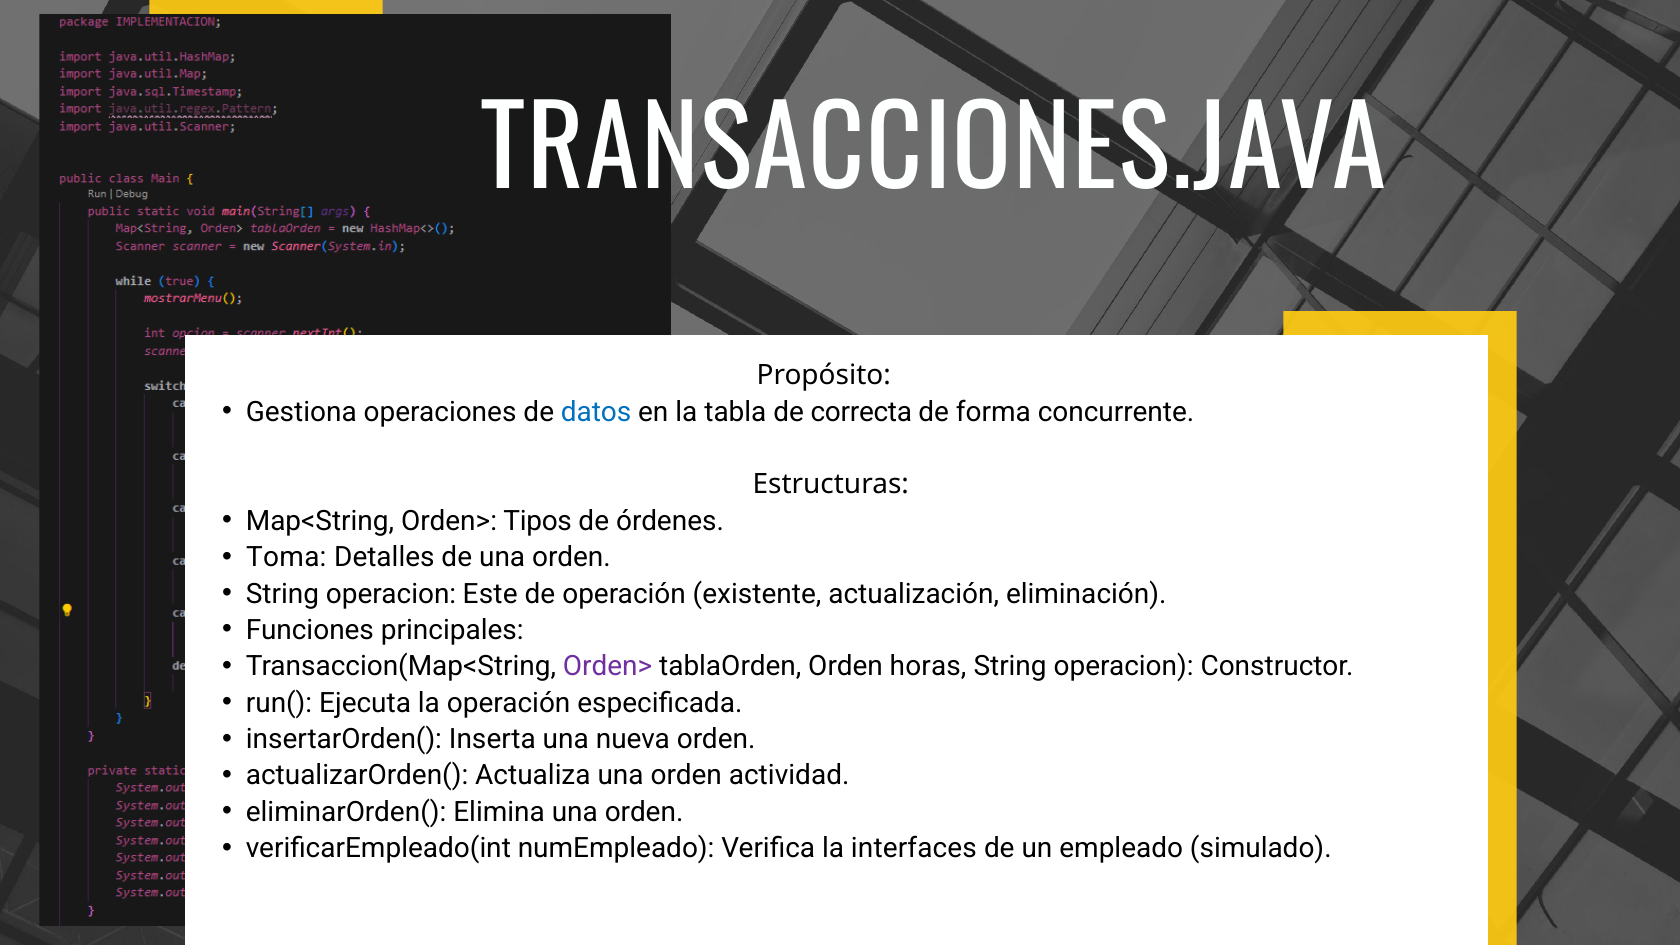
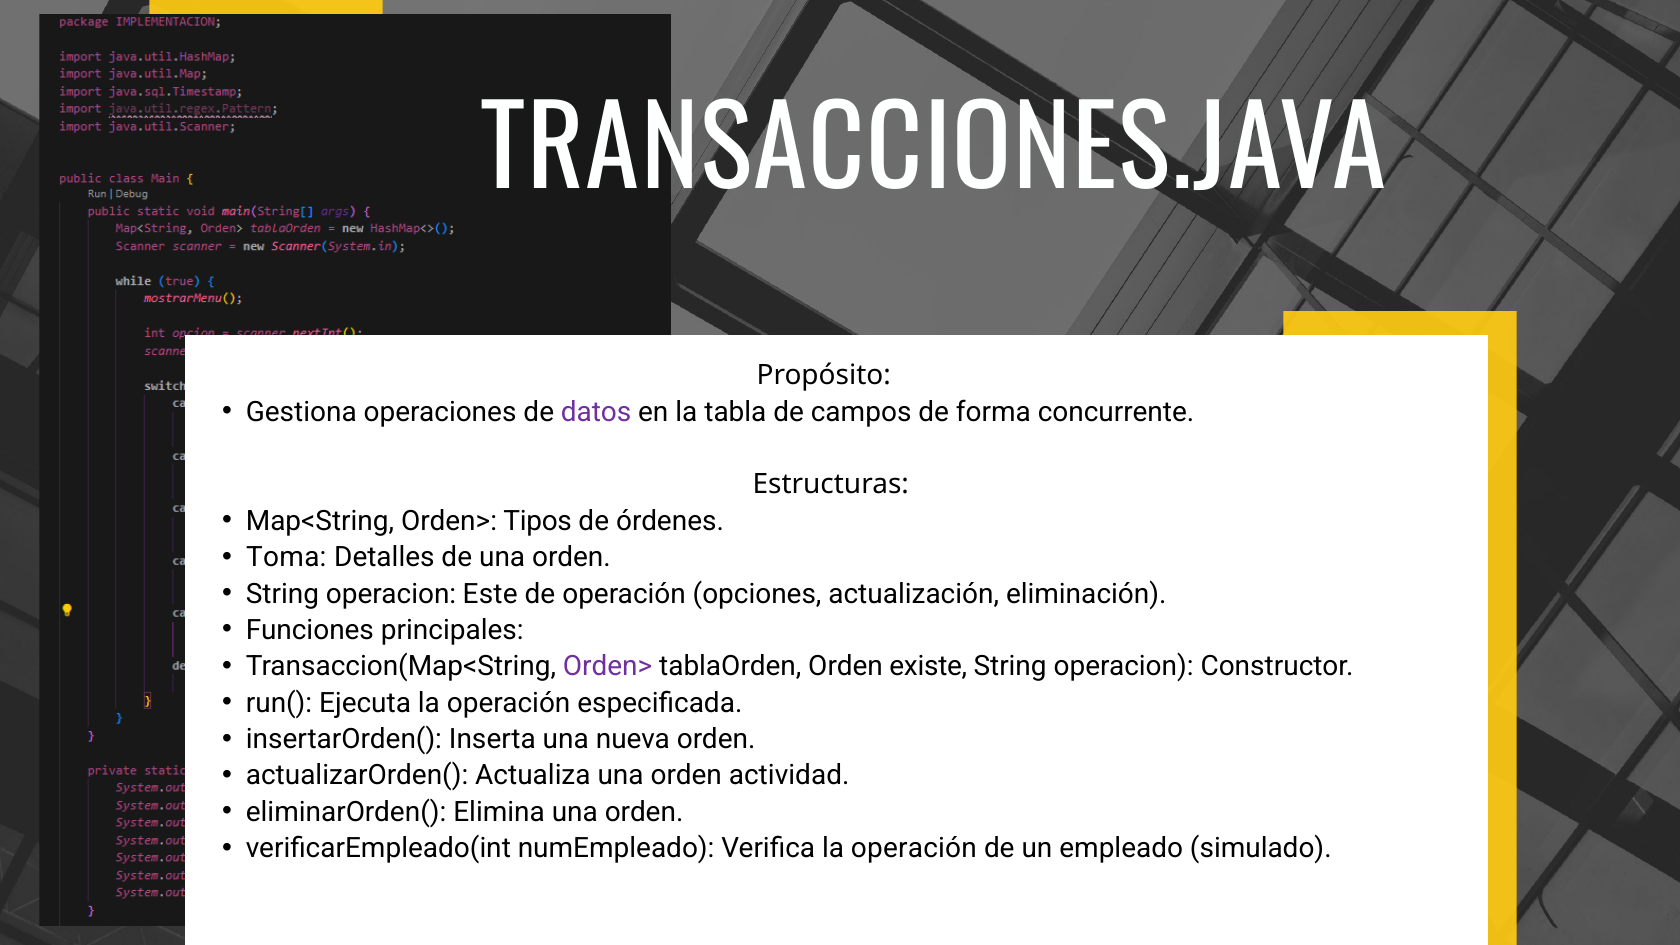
datos colour: blue -> purple (596, 412)
correcta: correcta -> campos (861, 412)
existente: existente -> opciones (757, 594)
horas: horas -> existe (928, 667)
Verifica la interfaces: interfaces -> operación (914, 848)
